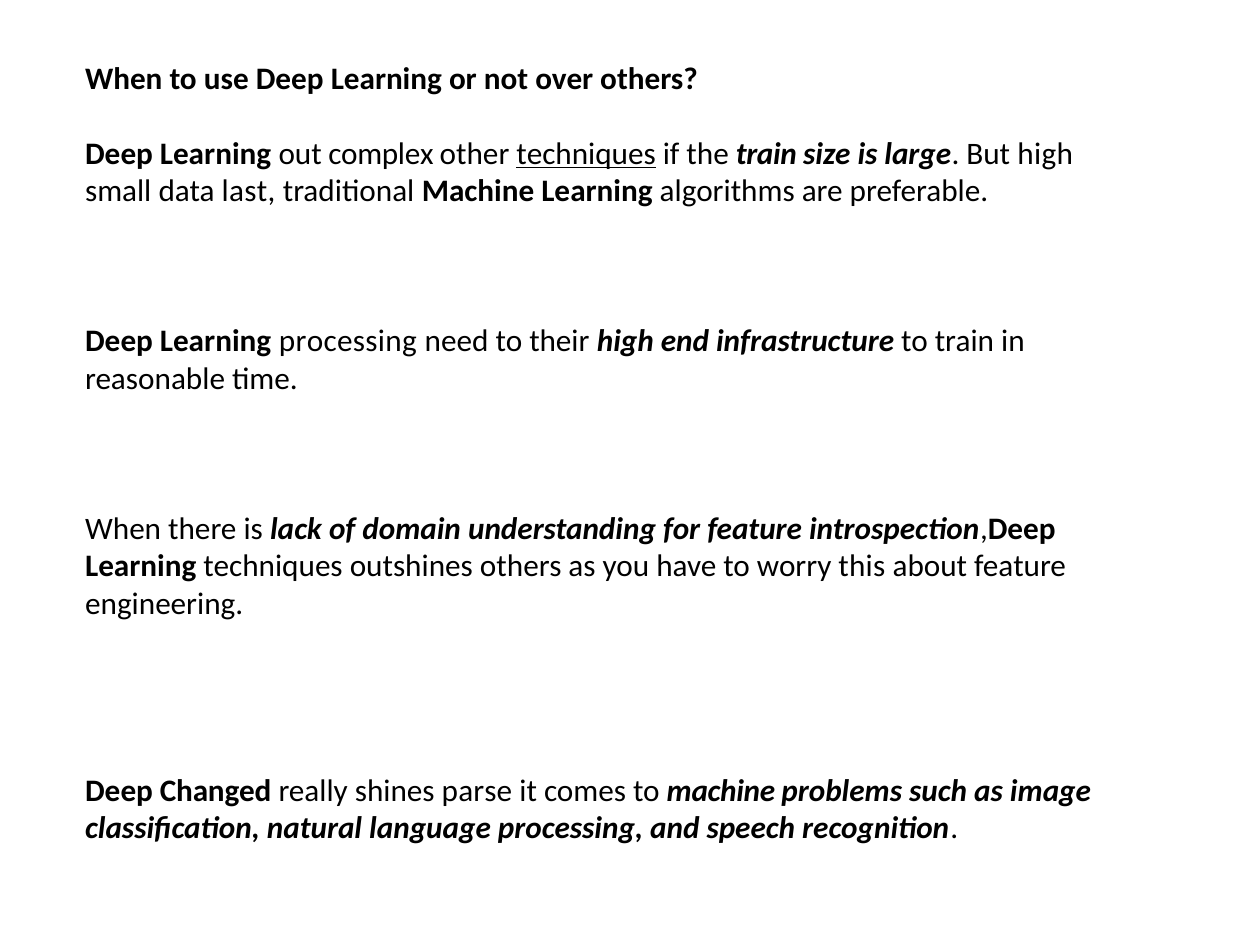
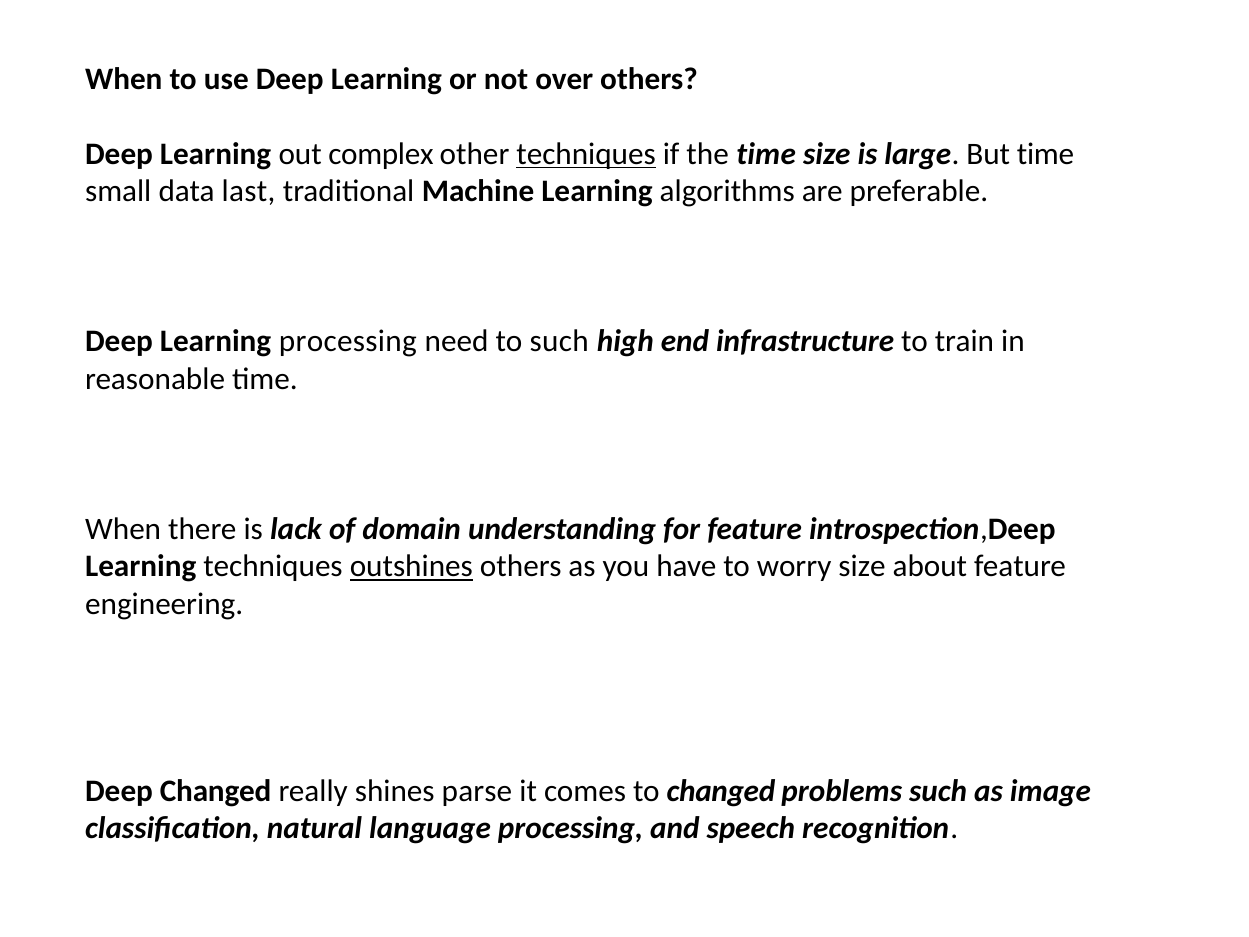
the train: train -> time (766, 154)
But high: high -> time (1046, 154)
to their: their -> such (559, 341)
outshines underline: none -> present (411, 566)
worry this: this -> size (862, 566)
to machine: machine -> changed (721, 791)
